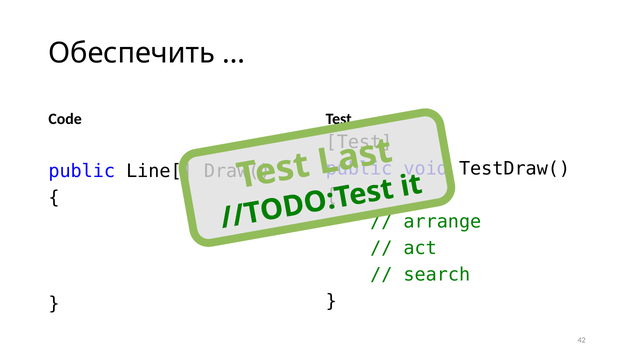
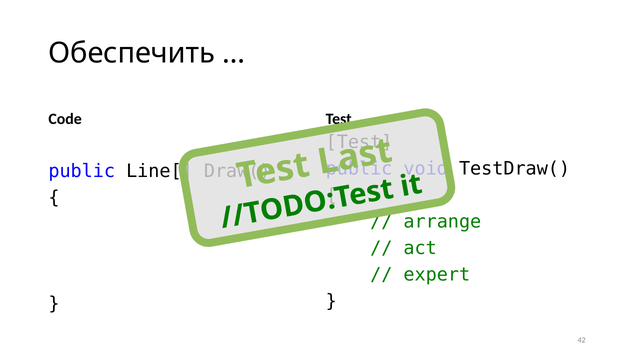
search: search -> expert (437, 275)
